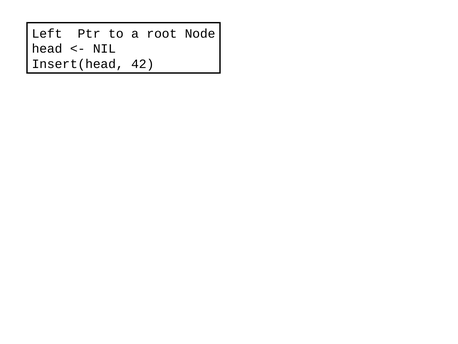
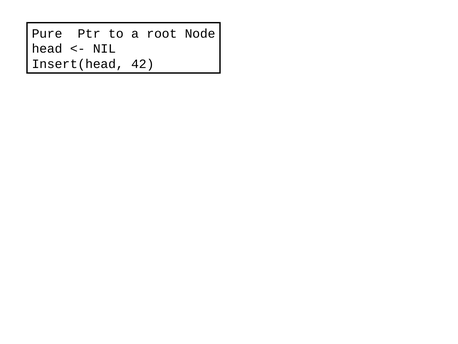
Left: Left -> Pure (47, 33)
